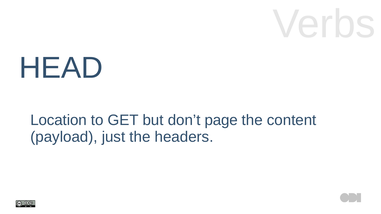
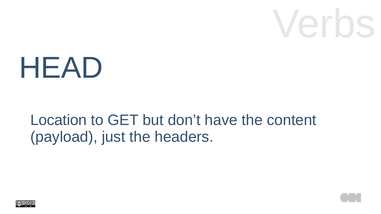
page: page -> have (221, 120)
